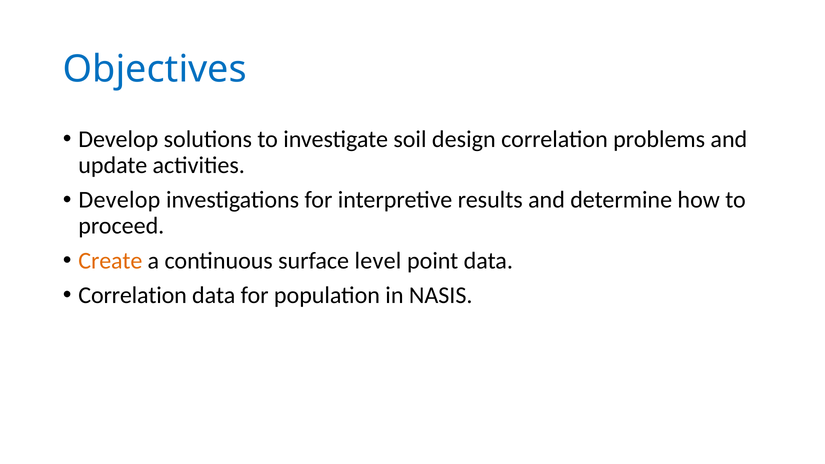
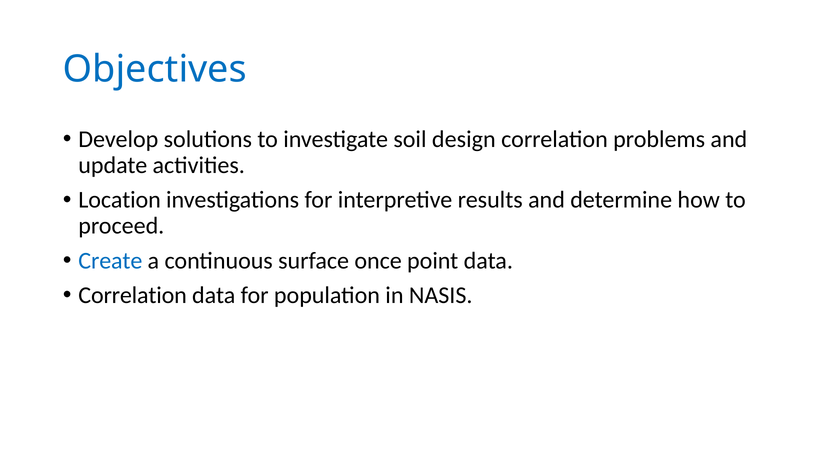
Develop: Develop -> Location (120, 200)
Create colour: orange -> blue (110, 261)
level: level -> once (378, 261)
